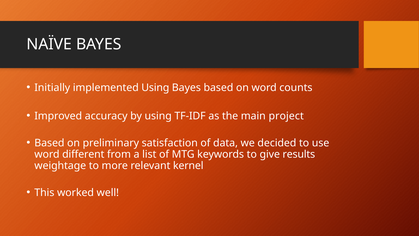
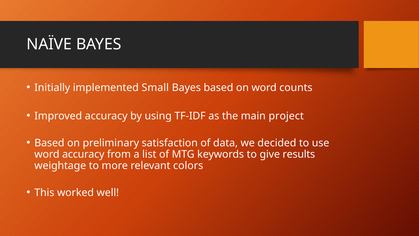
implemented Using: Using -> Small (155, 87)
word different: different -> accuracy (83, 154)
kernel: kernel -> colors (188, 165)
